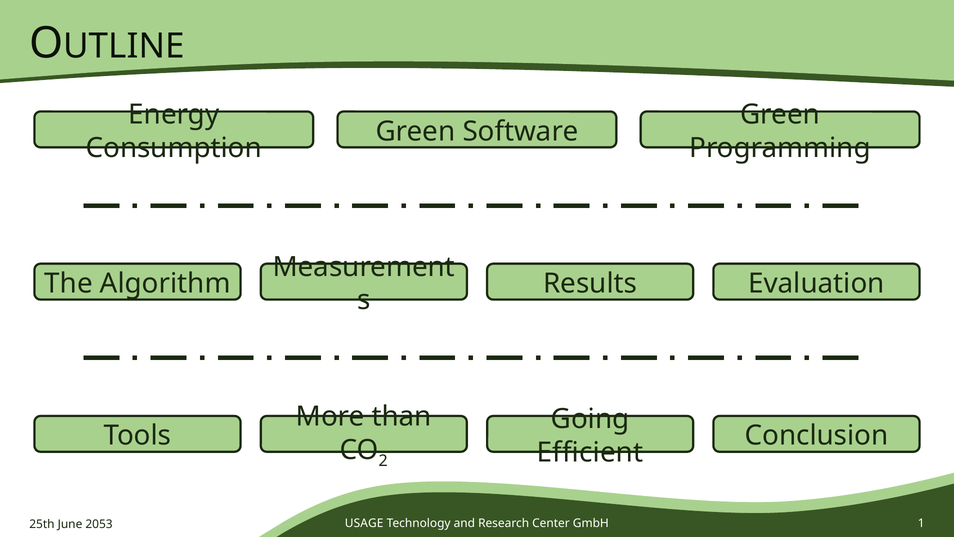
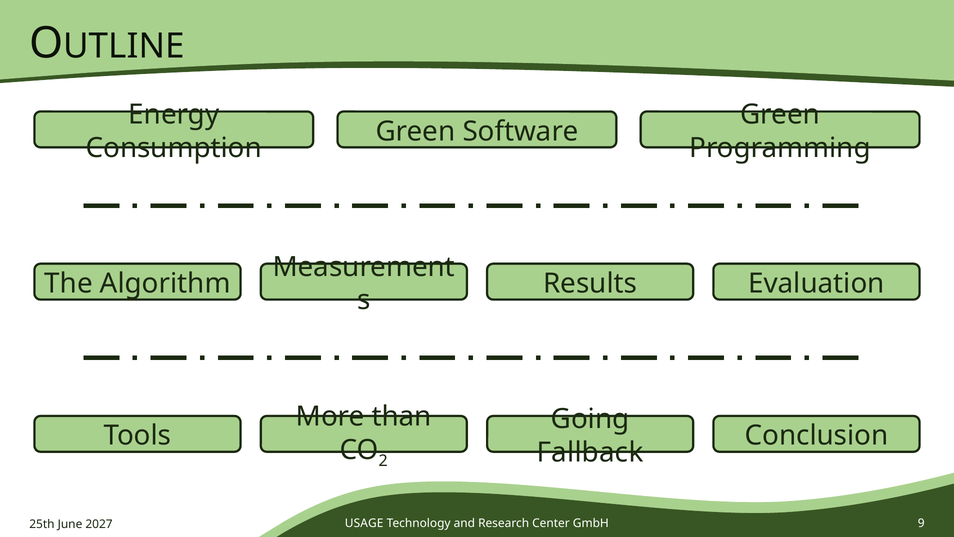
Efficient: Efficient -> Fallback (590, 452)
1: 1 -> 9 (921, 523)
2053: 2053 -> 2027 (99, 524)
